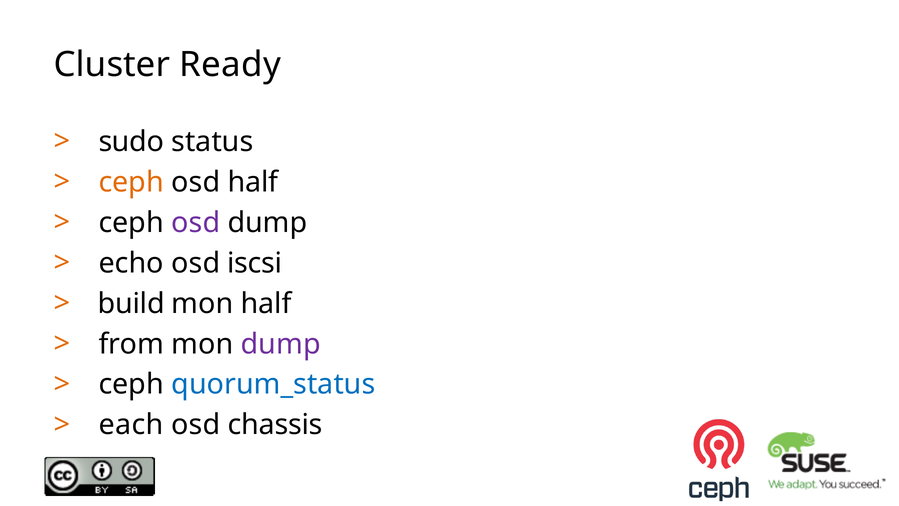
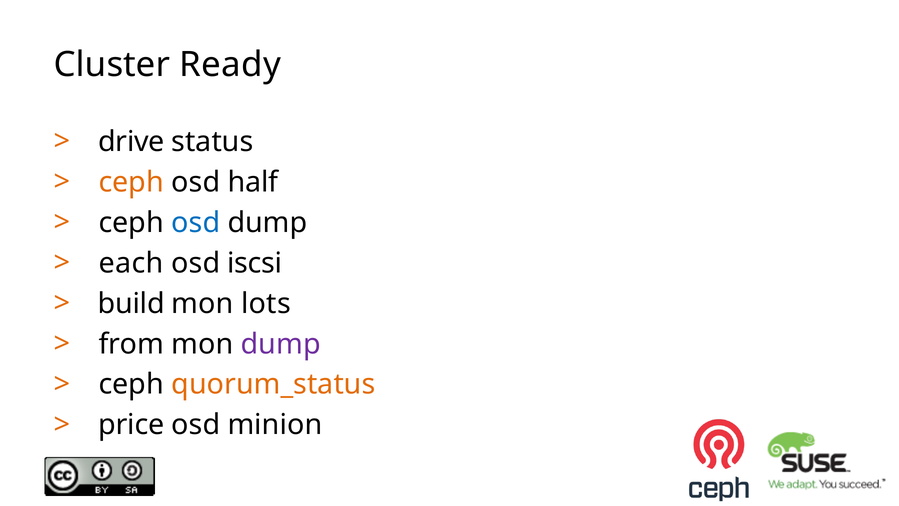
sudo: sudo -> drive (131, 142)
osd colour: purple -> blue (196, 223)
echo: echo -> each (131, 263)
mon half: half -> lots (266, 303)
quorum_status colour: blue -> orange (273, 384)
each: each -> price (131, 425)
chassis: chassis -> minion (275, 425)
